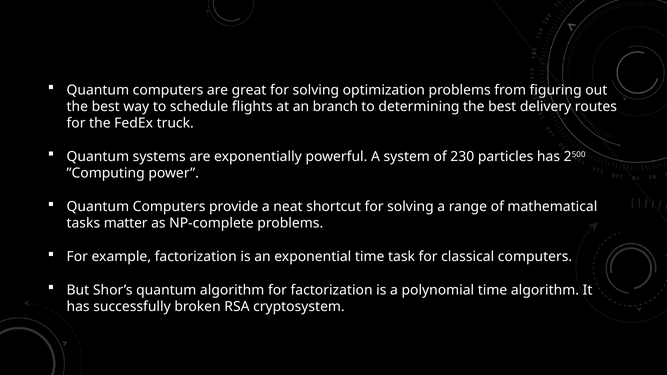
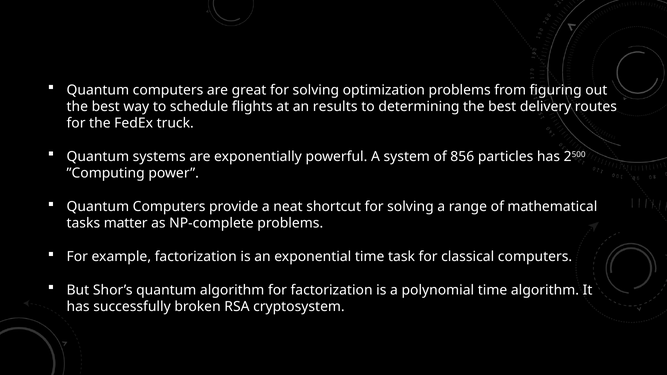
branch: branch -> results (335, 107)
230: 230 -> 856 (462, 157)
